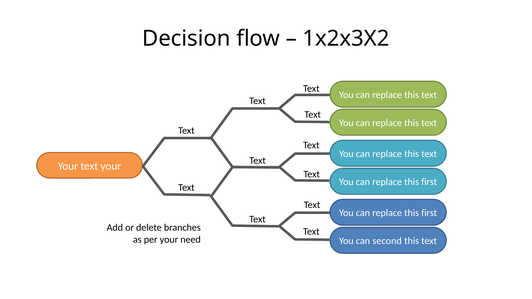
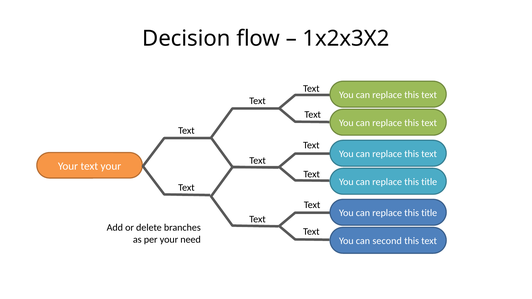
first: first -> title (429, 182)
first: first -> title (429, 213)
